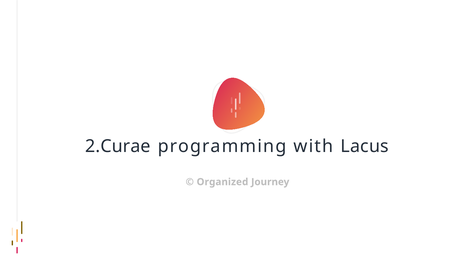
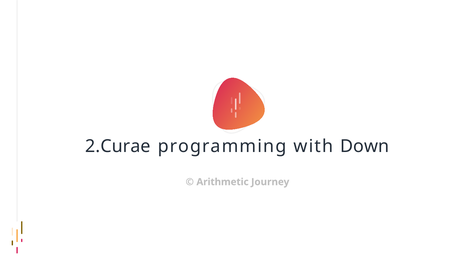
Lacus: Lacus -> Down (365, 146)
Organized: Organized -> Arithmetic (223, 182)
